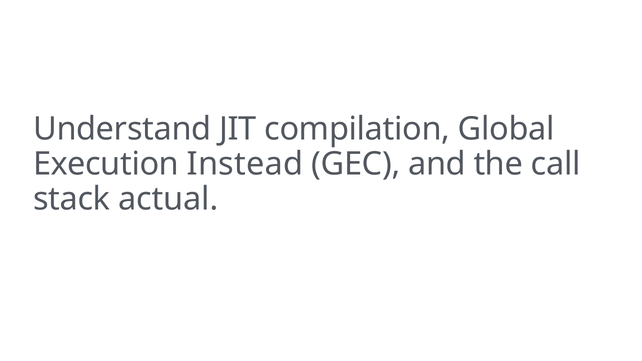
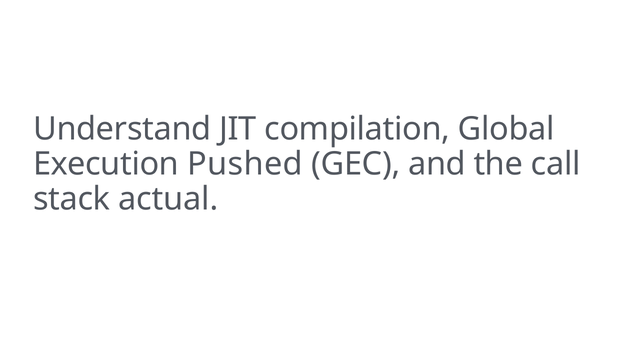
Instead: Instead -> Pushed (245, 164)
